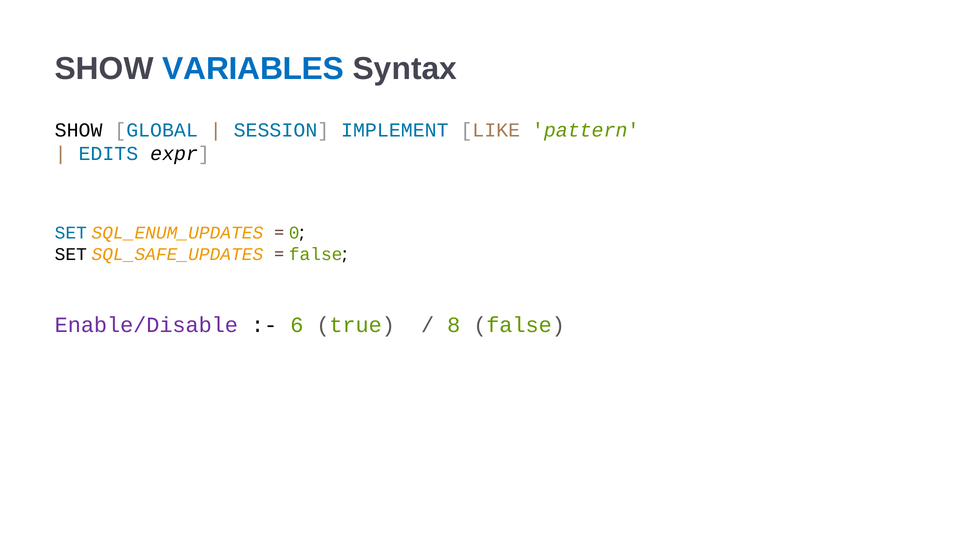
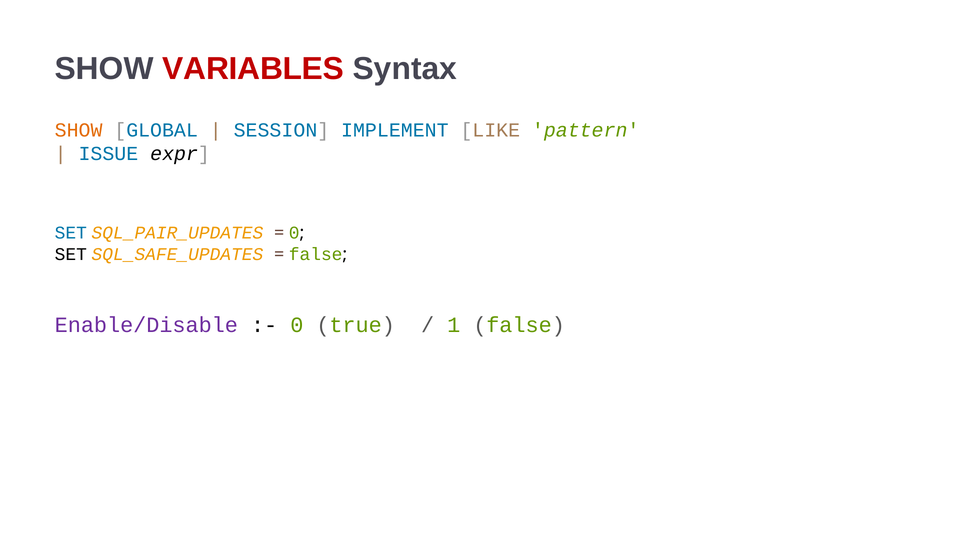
VARIABLES colour: blue -> red (253, 69)
SHOW colour: black -> orange (79, 130)
EDITS: EDITS -> ISSUE (108, 154)
SQL_ENUM_UPDATES: SQL_ENUM_UPDATES -> SQL_PAIR_UPDATES (177, 233)
6: 6 -> 0 (297, 326)
8: 8 -> 1 (454, 326)
